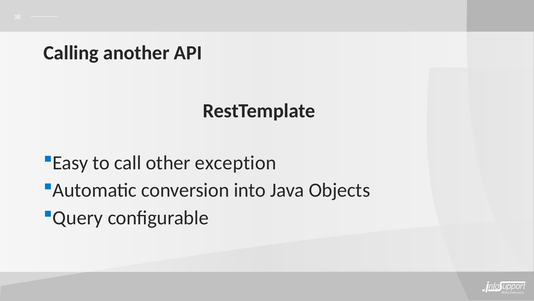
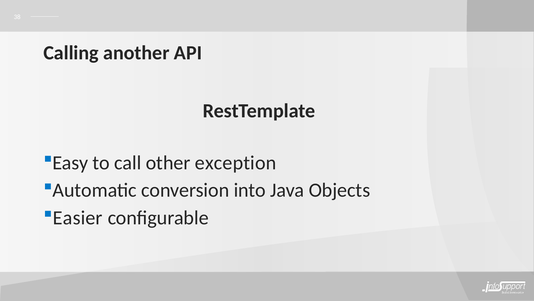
Query: Query -> Easier (78, 217)
